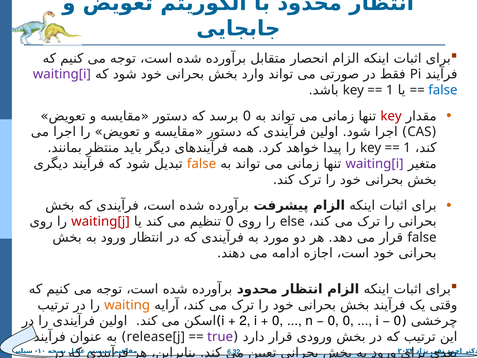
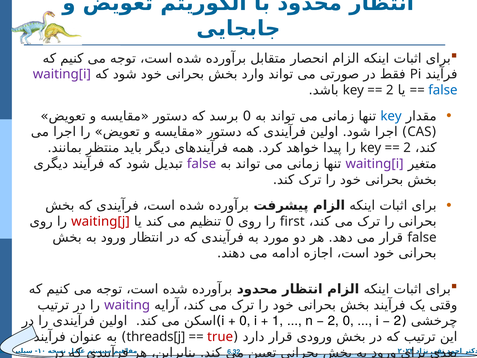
1: 1 -> 2 (390, 90)
key colour: red -> blue (391, 116)
1: 1 -> 2 (407, 148)
false colour: orange -> purple (202, 164)
else: else -> first (292, 221)
waiting colour: orange -> purple (127, 305)
2: 2 -> 0 (245, 321)
0: 0 -> 1 (278, 321)
0: 0 -> 2 (333, 321)
0: 0 -> 2 (398, 321)
release[j: release[j -> threads[j (156, 337)
true colour: purple -> red (220, 337)
